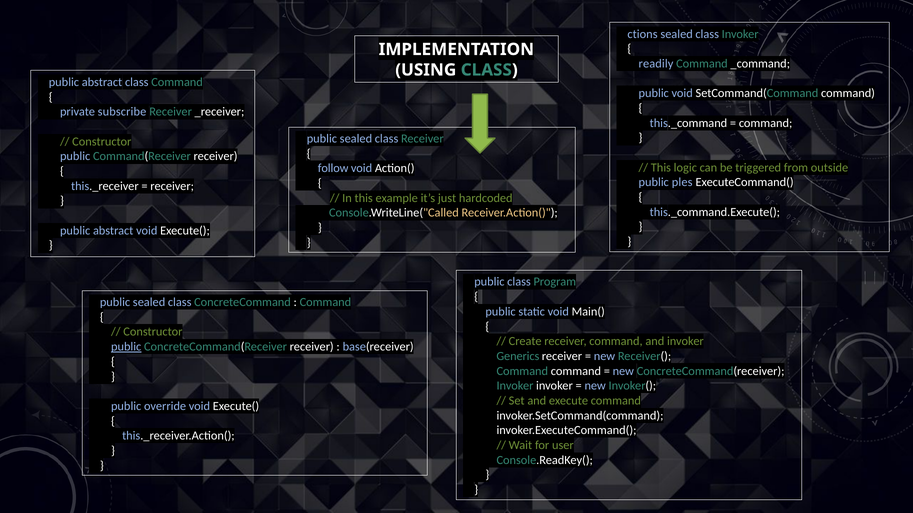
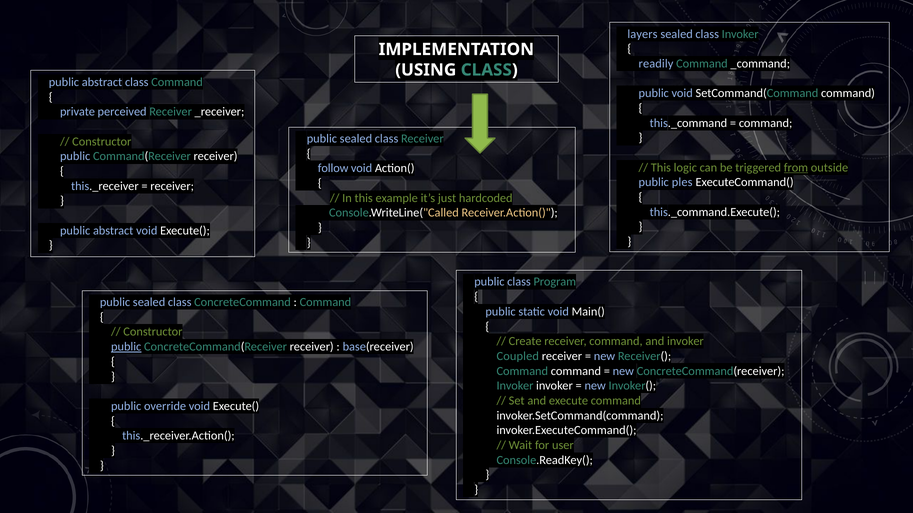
ctions: ctions -> layers (642, 34)
subscribe: subscribe -> perceived (122, 112)
from underline: none -> present (796, 168)
Generics: Generics -> Coupled (518, 356)
